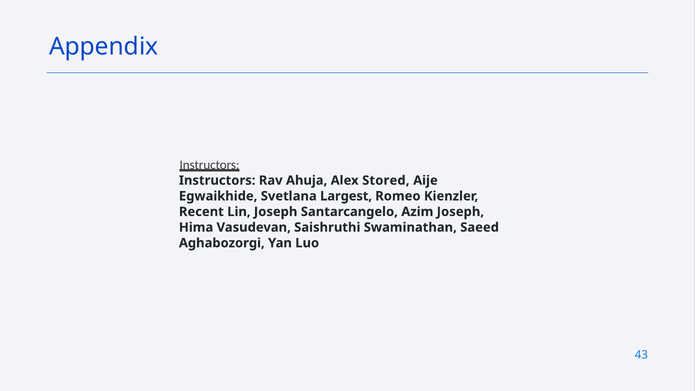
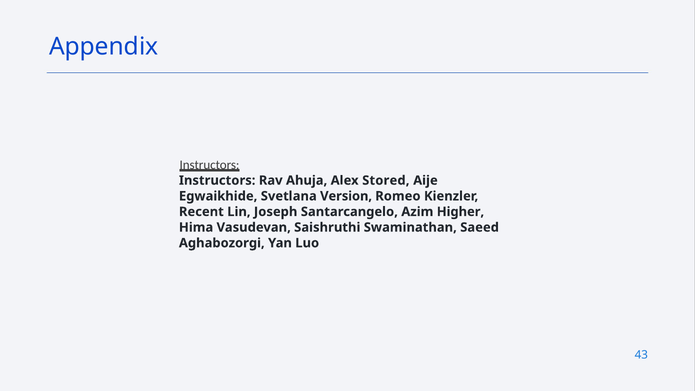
Largest: Largest -> Version (346, 196)
Azim Joseph: Joseph -> Higher (460, 212)
